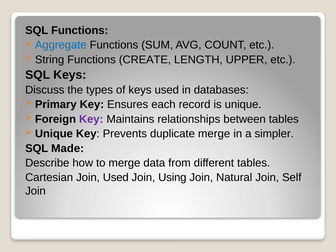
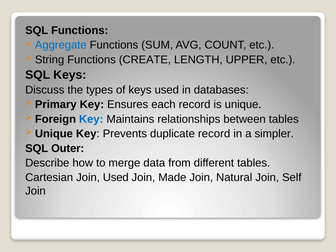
Key colour: purple -> blue (91, 119)
duplicate merge: merge -> record (214, 134)
Made: Made -> Outer (68, 148)
Using: Using -> Made (172, 178)
